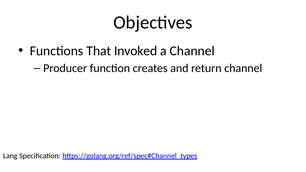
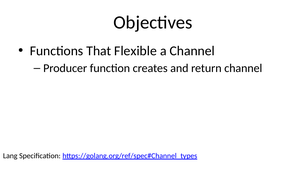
Invoked: Invoked -> Flexible (136, 51)
